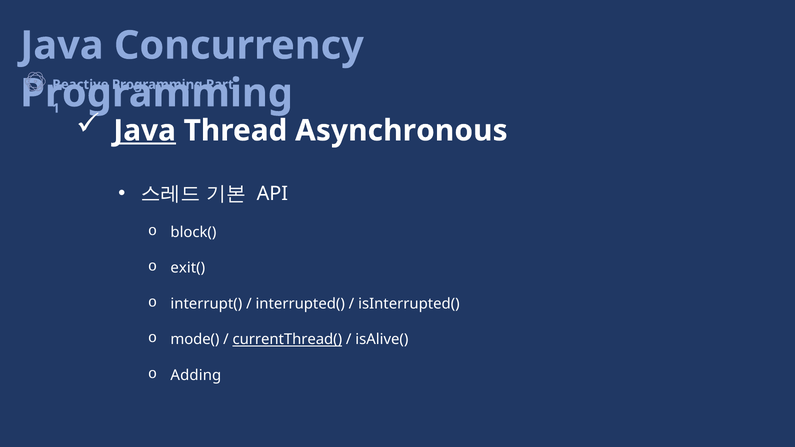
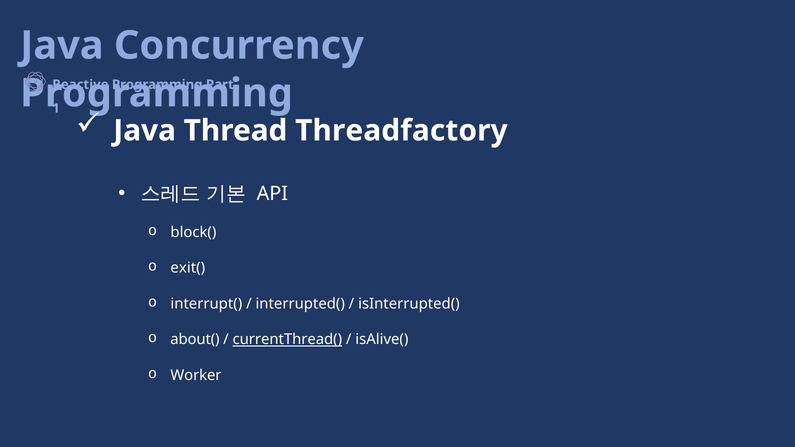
Java underline: present -> none (145, 131)
Asynchronous: Asynchronous -> Threadfactory (401, 131)
mode(: mode( -> about( (195, 340)
Adding: Adding -> Worker (196, 375)
